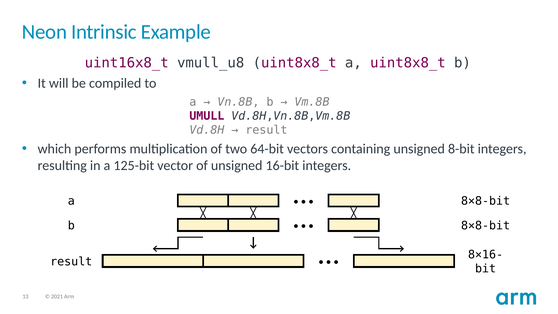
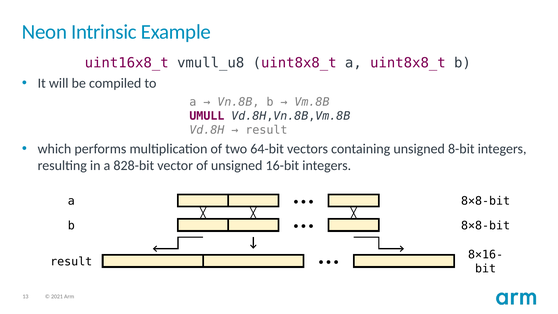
125-bit: 125-bit -> 828-bit (134, 166)
